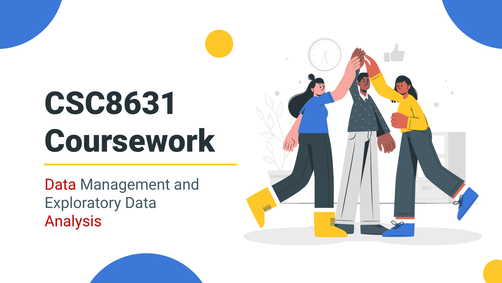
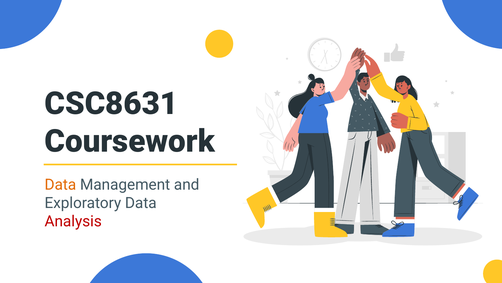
Data colour: red -> orange (60, 184)
